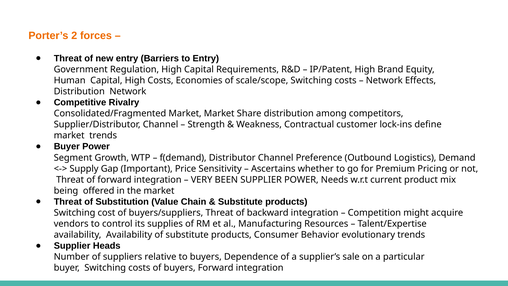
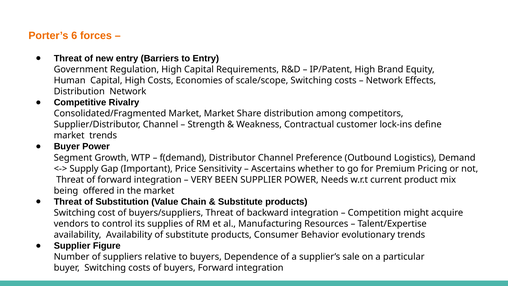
2: 2 -> 6 (74, 36)
Heads: Heads -> Figure (107, 246)
